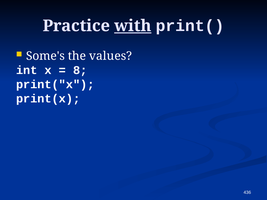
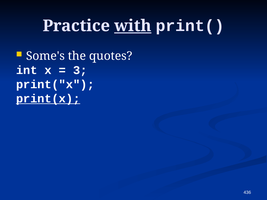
values: values -> quotes (111, 56)
8: 8 -> 3 (80, 70)
print(x underline: none -> present (48, 99)
